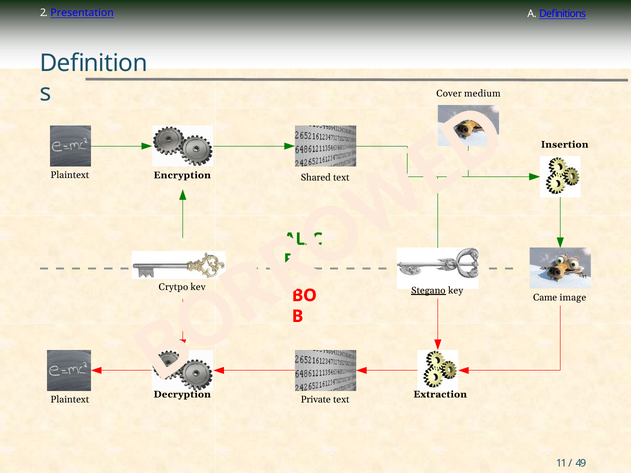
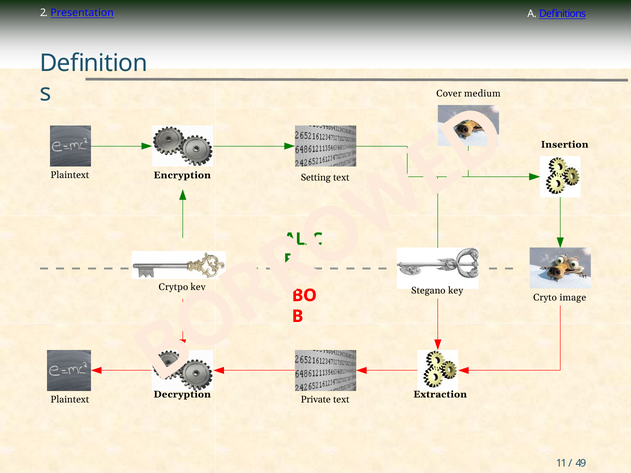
Shared: Shared -> Setting (316, 178)
Stegano underline: present -> none (428, 291)
Came: Came -> Cryto (545, 298)
